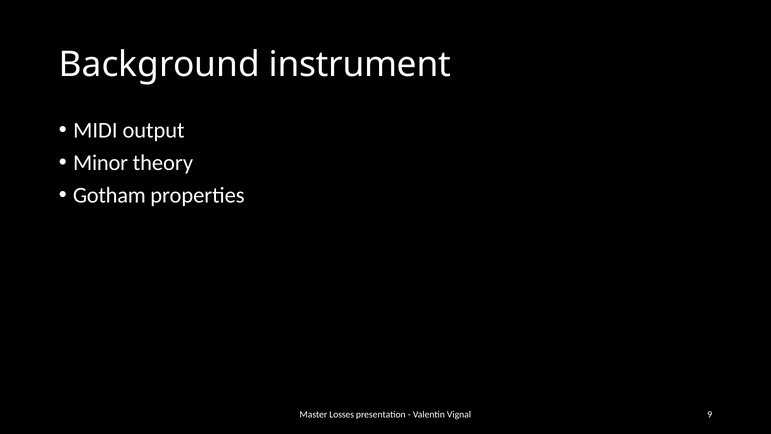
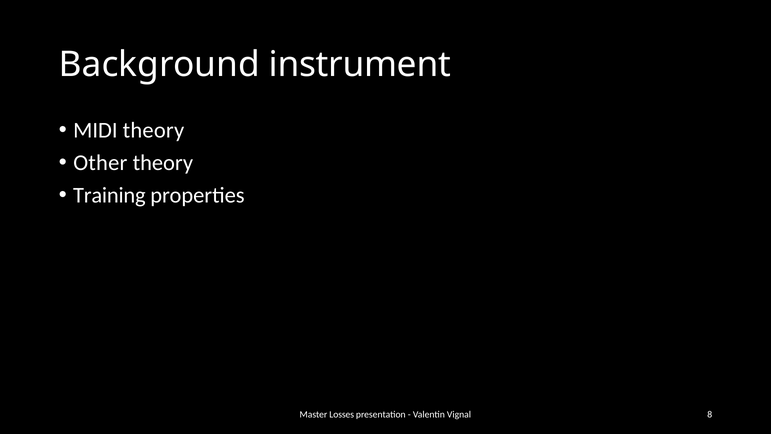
MIDI output: output -> theory (153, 130)
Minor: Minor -> Other (100, 163)
Gotham: Gotham -> Training (109, 195)
9: 9 -> 8 (710, 414)
